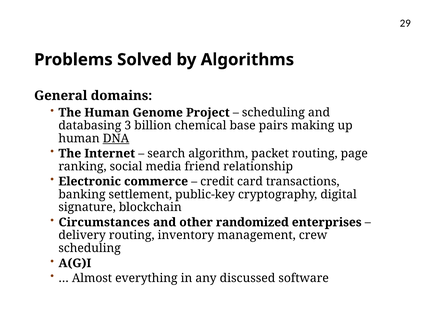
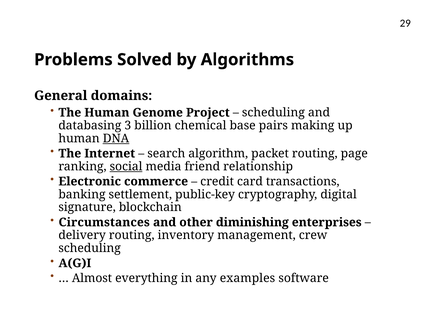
social underline: none -> present (126, 167)
randomized: randomized -> diminishing (252, 223)
discussed: discussed -> examples (247, 279)
